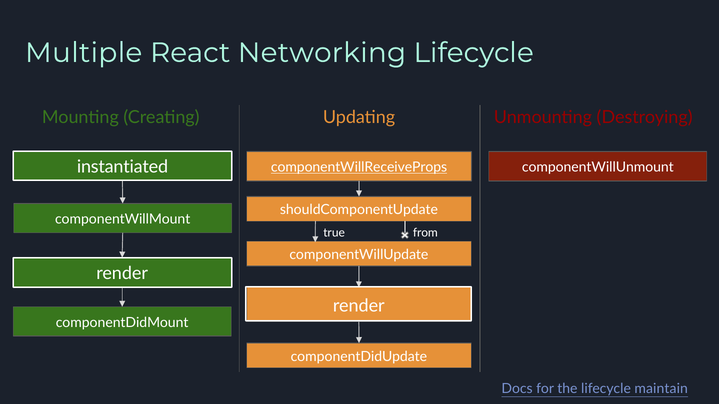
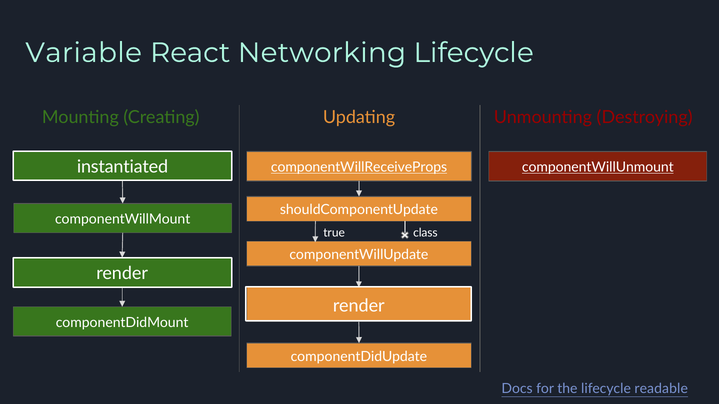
Multiple: Multiple -> Variable (84, 53)
componentWillUnmount underline: none -> present (598, 167)
from: from -> class (425, 233)
maintain: maintain -> readable (661, 389)
